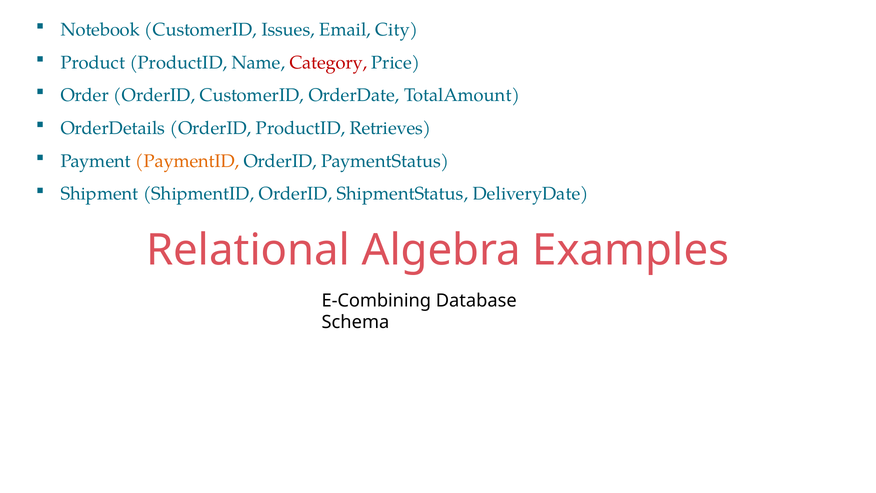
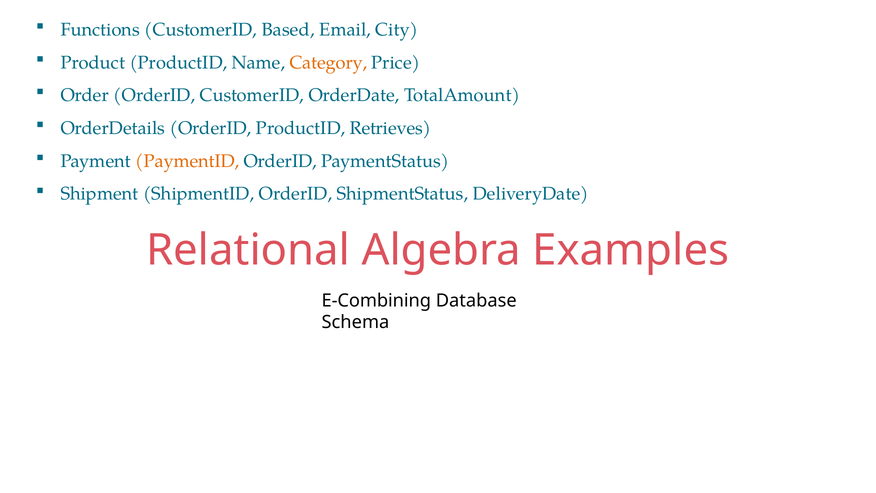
Notebook: Notebook -> Functions (100, 30)
Issues: Issues -> Based (288, 30)
Category colour: red -> orange (328, 62)
